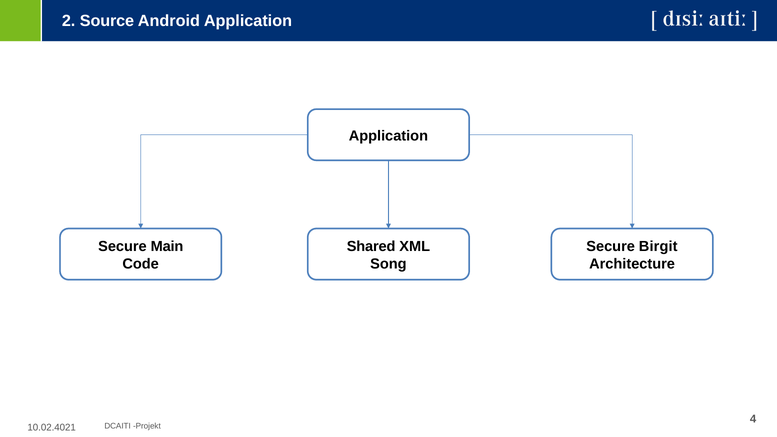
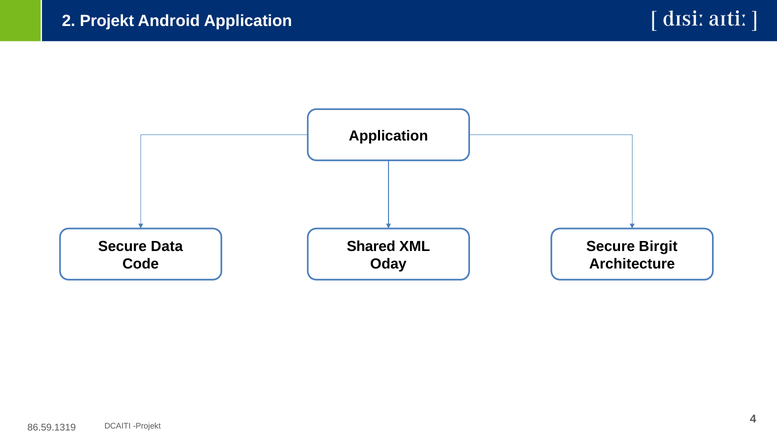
2 Source: Source -> Projekt (107, 21)
Main: Main -> Data (167, 246)
Song: Song -> Oday (388, 264)
10.02.4021: 10.02.4021 -> 86.59.1319 (52, 427)
